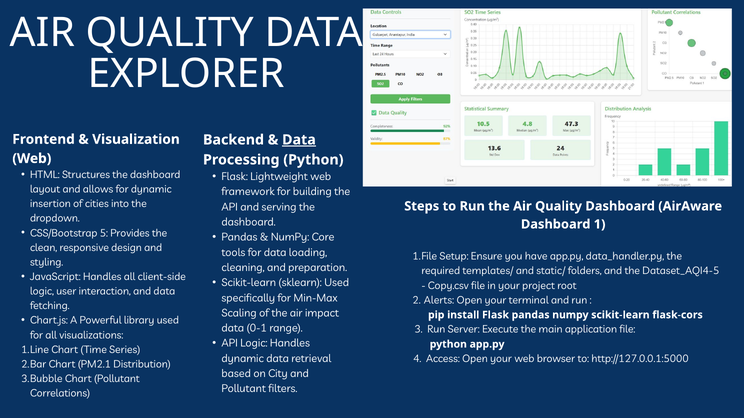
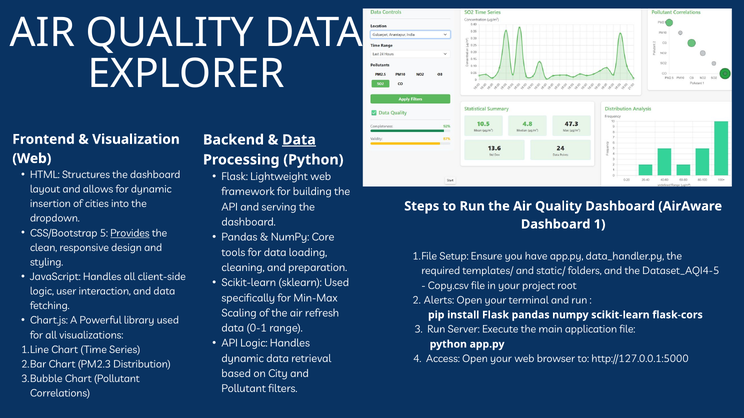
Provides underline: none -> present (130, 233)
impact: impact -> refresh (322, 313)
PM2.1: PM2.1 -> PM2.3 (94, 365)
